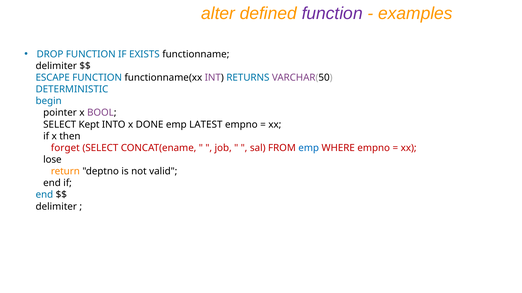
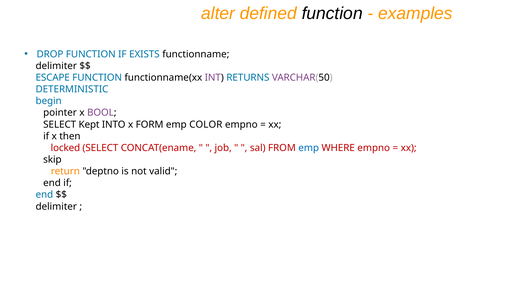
function colour: purple -> black (332, 14)
DONE: DONE -> FORM (150, 125)
LATEST: LATEST -> COLOR (206, 125)
forget: forget -> locked (65, 148)
lose: lose -> skip (52, 160)
